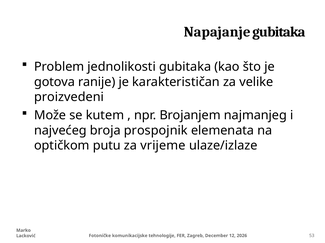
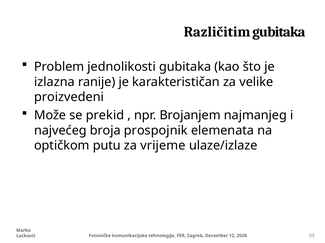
Napajanje: Napajanje -> Različitim (217, 32)
gotova: gotova -> izlazna (54, 82)
kutem: kutem -> prekid (105, 116)
